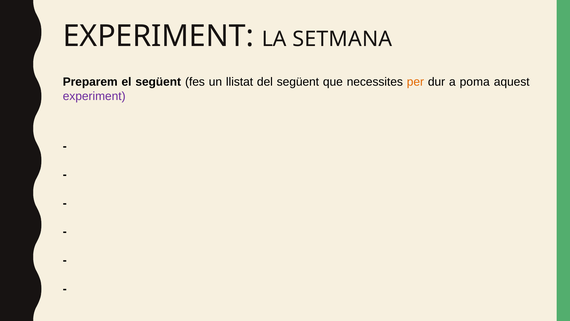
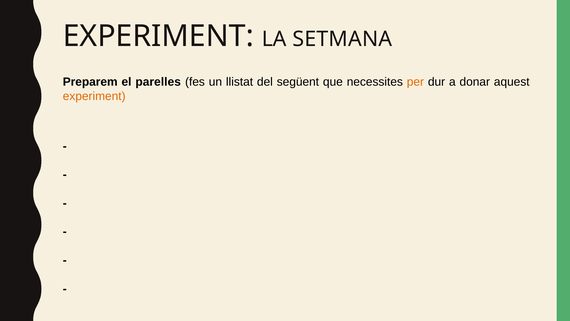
el següent: següent -> parelles (158, 82)
poma: poma -> donar (475, 82)
experiment colour: purple -> orange (94, 96)
